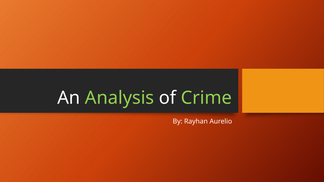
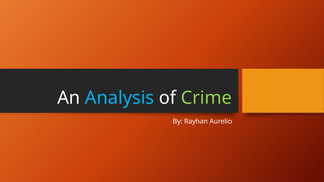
Analysis colour: light green -> light blue (120, 98)
